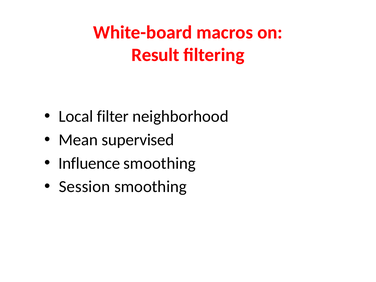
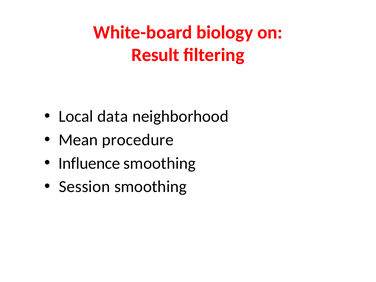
macros: macros -> biology (225, 32)
filter: filter -> data (113, 116)
supervised: supervised -> procedure (138, 140)
